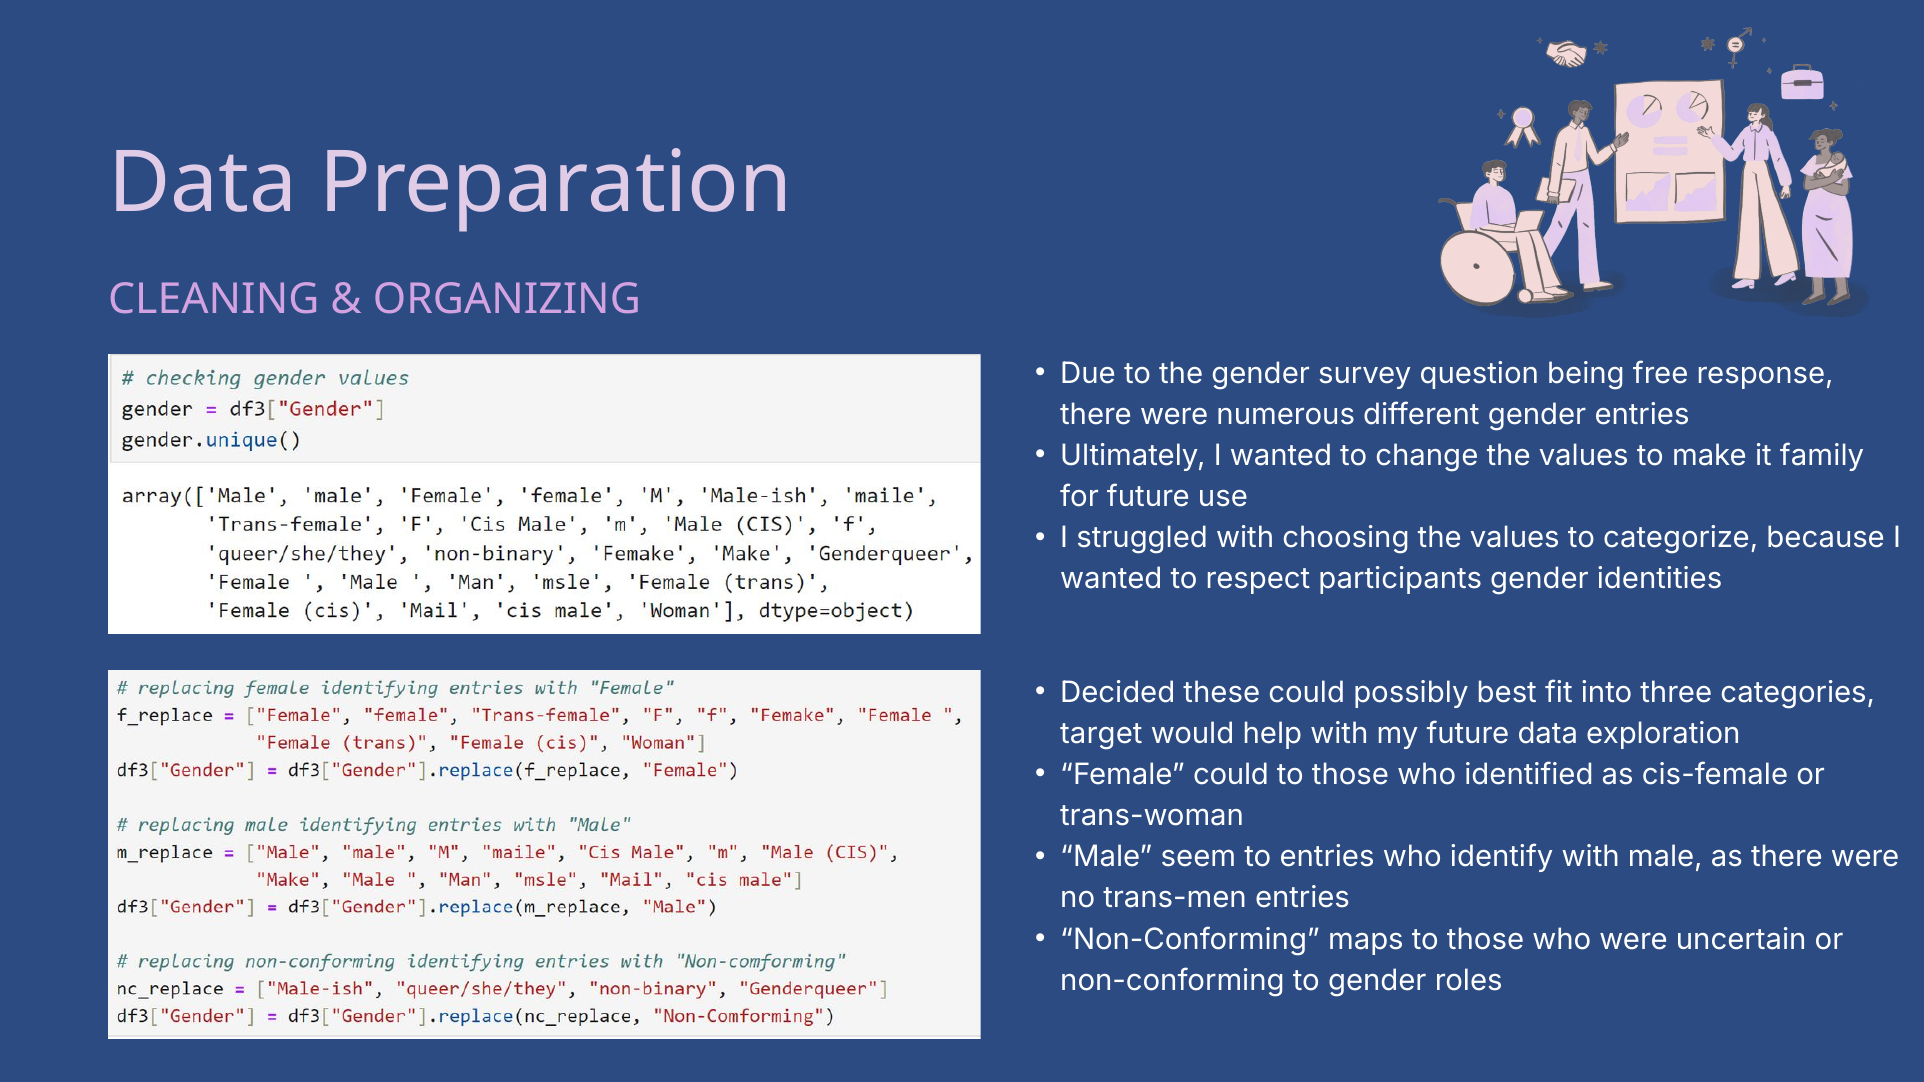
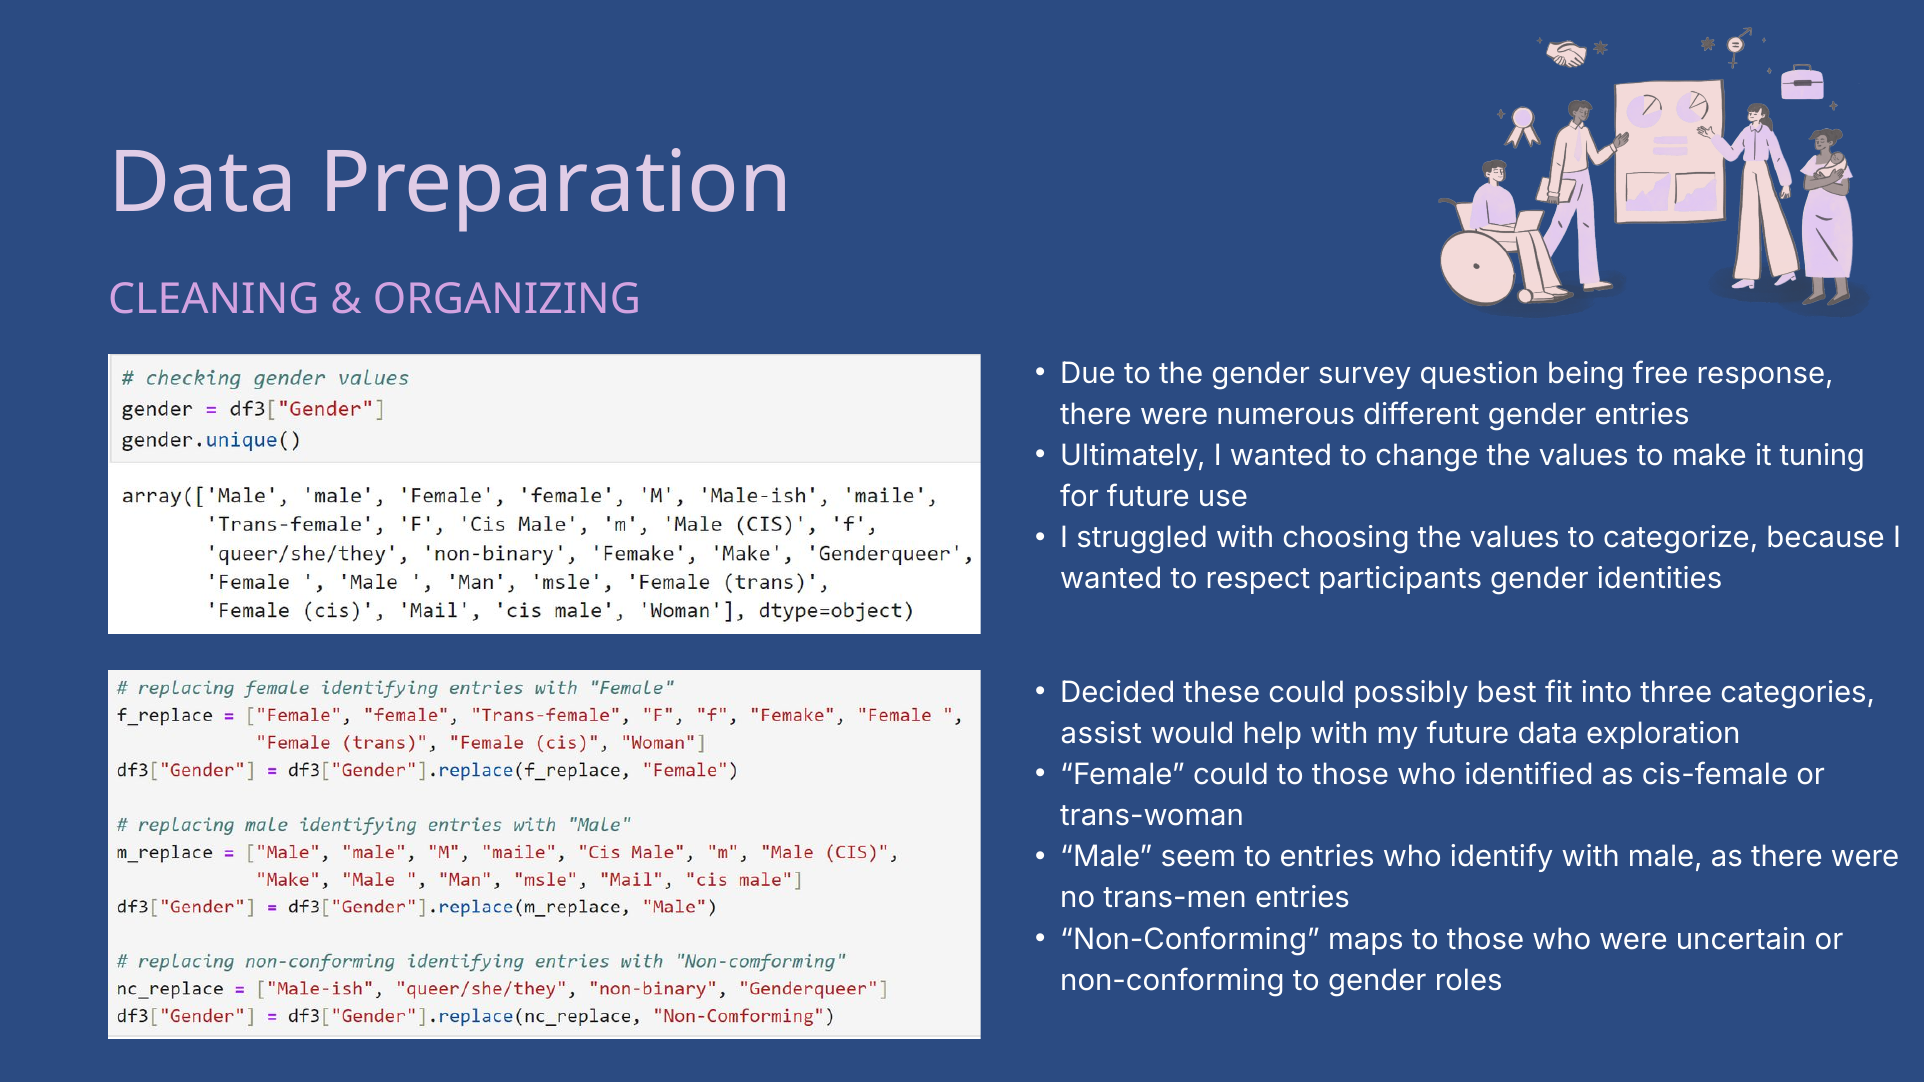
family: family -> tuning (1822, 456)
target: target -> assist (1101, 734)
